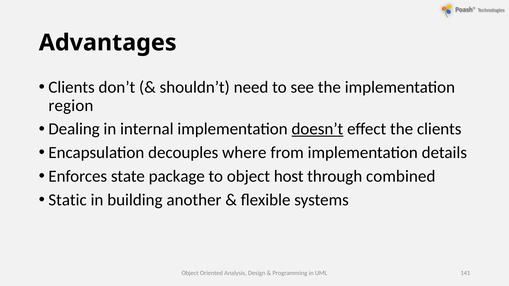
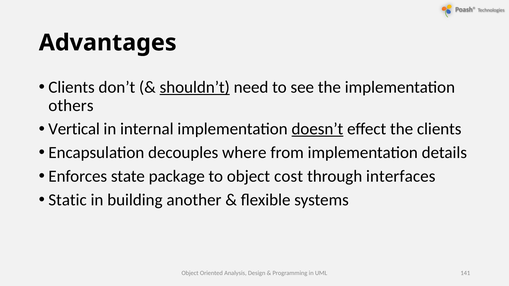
shouldn’t underline: none -> present (195, 87)
region: region -> others (71, 106)
Dealing: Dealing -> Vertical (74, 129)
host: host -> cost (289, 176)
combined: combined -> interfaces (401, 176)
